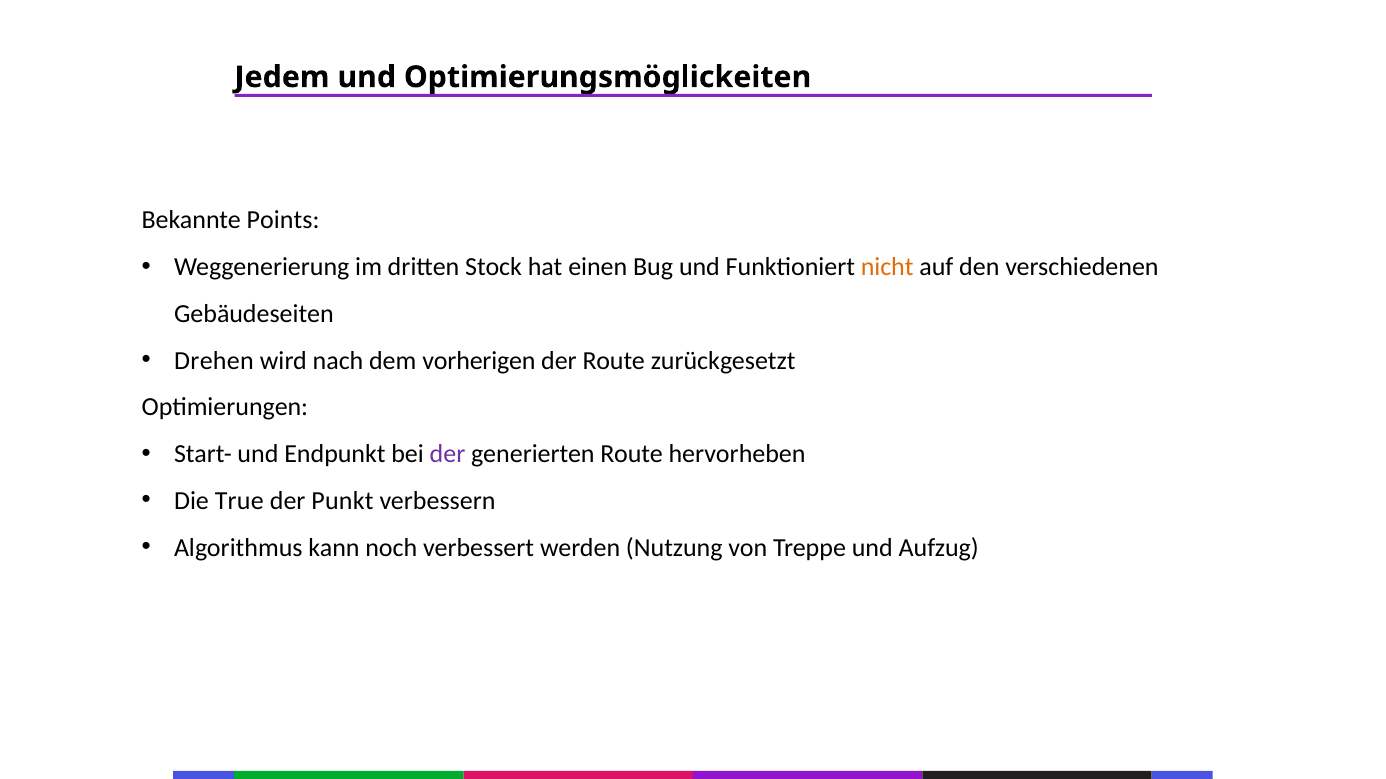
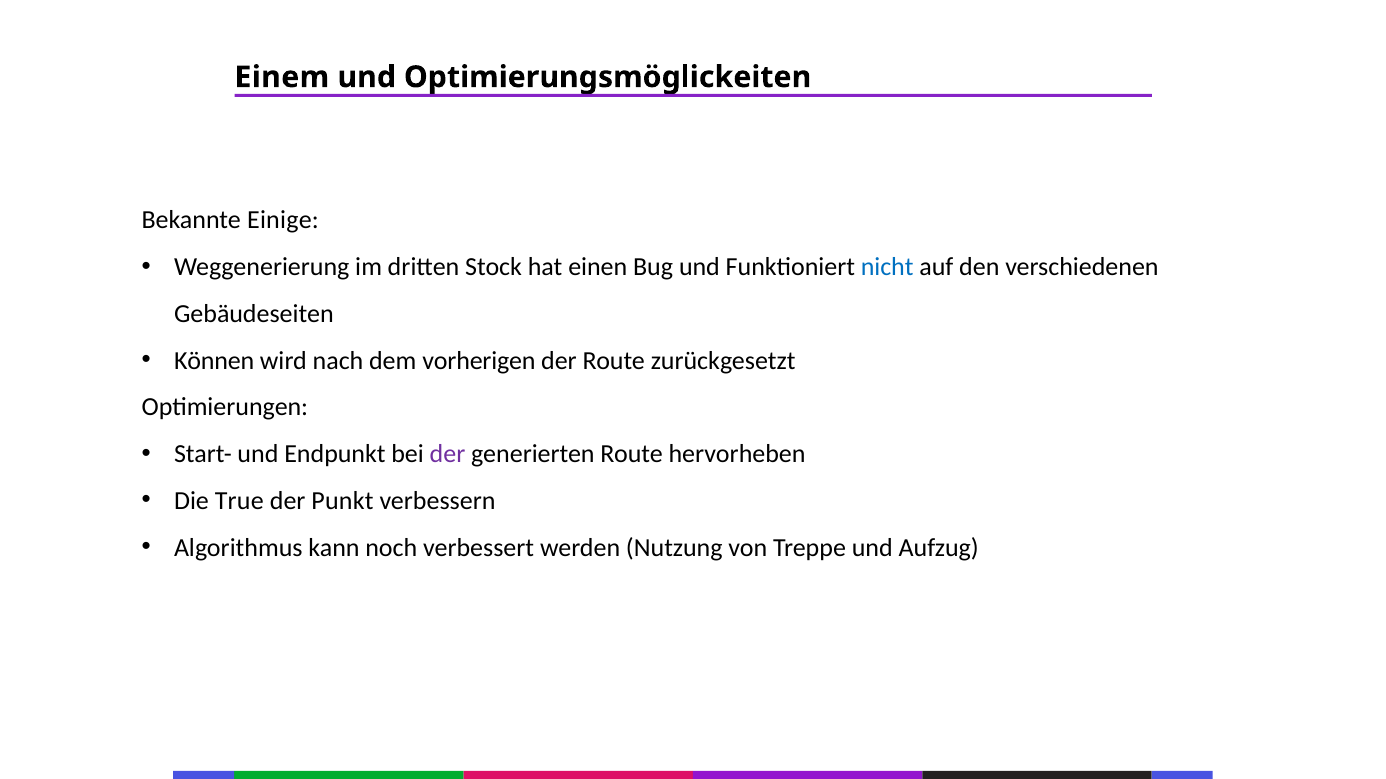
Jedem: Jedem -> Einem (282, 77)
Points: Points -> Einige (283, 220)
nicht colour: orange -> blue (887, 267)
Drehen: Drehen -> Können (214, 361)
